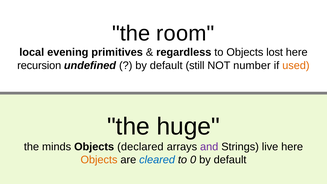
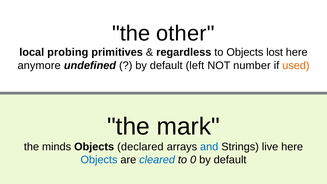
room: room -> other (185, 34)
evening: evening -> probing (68, 52)
recursion: recursion -> anymore (39, 65)
still: still -> left (195, 65)
huge: huge -> mark (188, 126)
and colour: purple -> blue (209, 147)
Objects colour: orange -> blue (99, 160)
